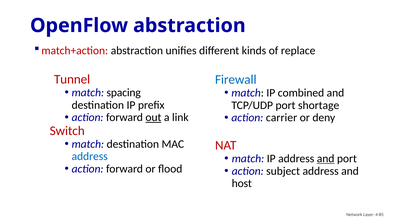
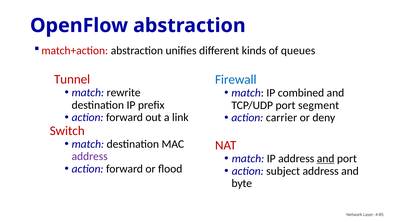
replace: replace -> queues (298, 50)
spacing: spacing -> rewrite (124, 92)
shortage: shortage -> segment (319, 105)
out underline: present -> none (153, 117)
address colour: blue -> purple (90, 156)
host: host -> byte (242, 183)
